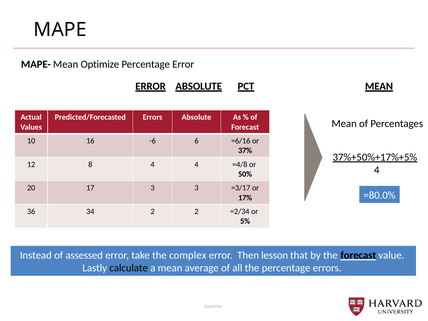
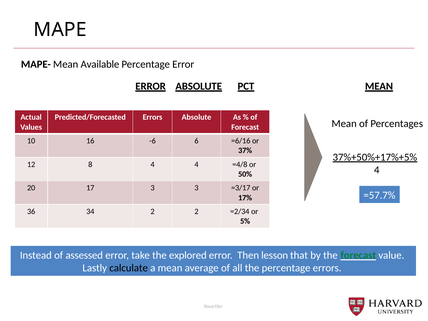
Optimize: Optimize -> Available (100, 64)
=80.0%: =80.0% -> =57.7% (380, 195)
complex: complex -> explored (188, 255)
forecast colour: black -> green (358, 255)
